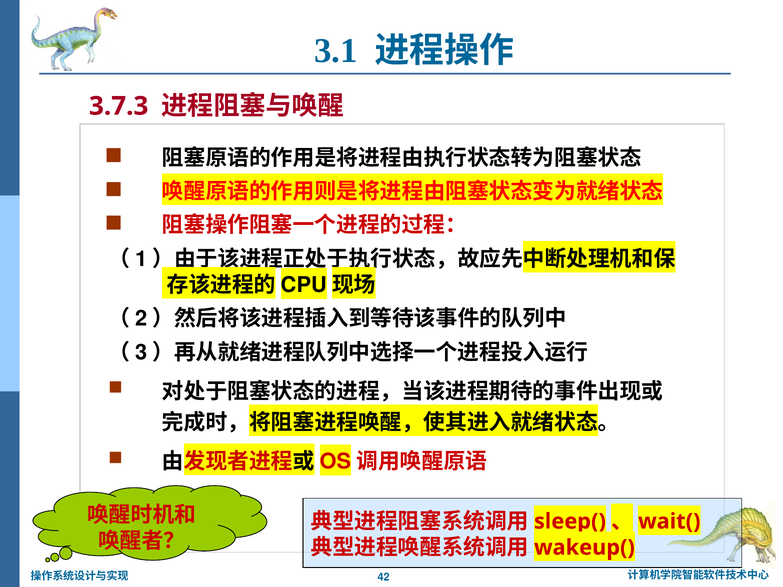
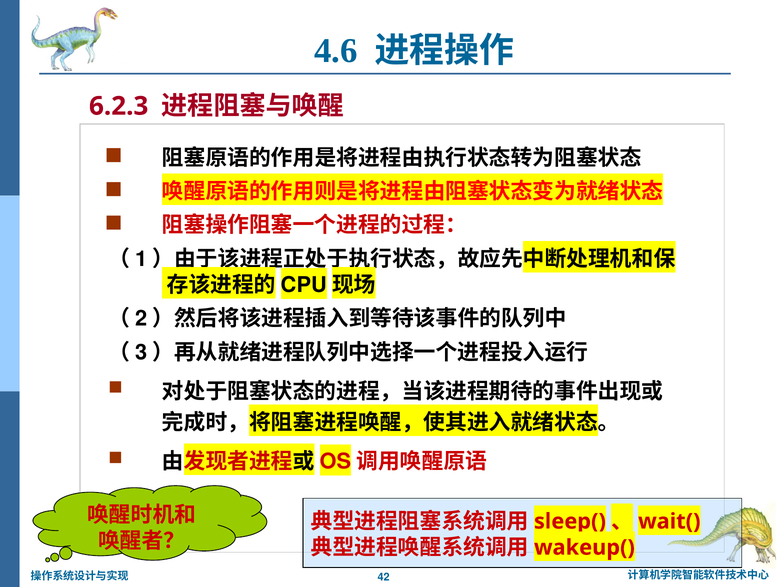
3.1: 3.1 -> 4.6 (336, 51)
3.7.3: 3.7.3 -> 6.2.3 (119, 106)
